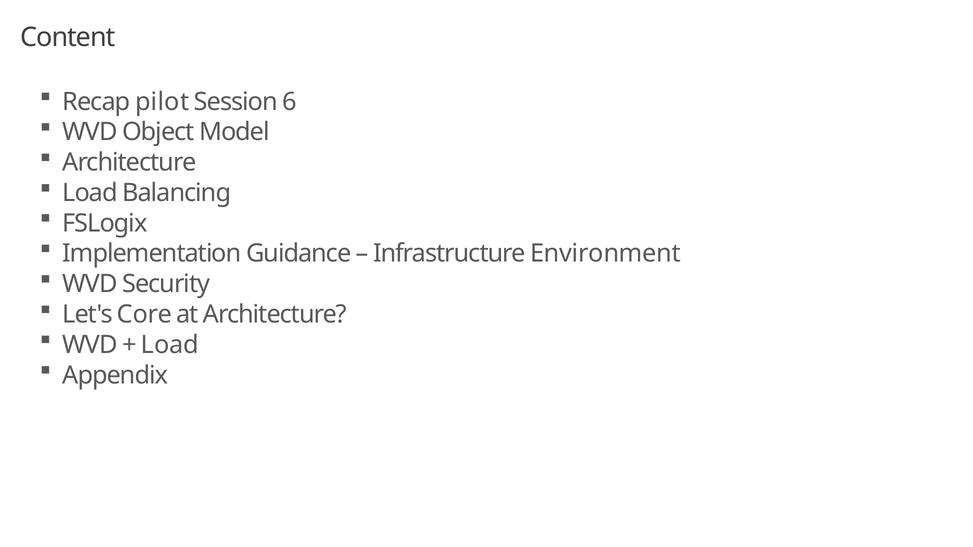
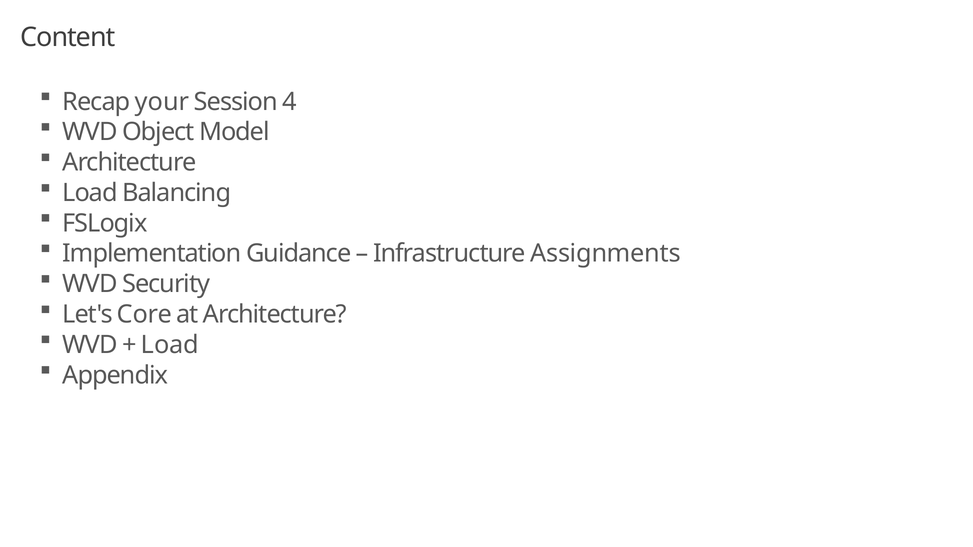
pilot: pilot -> your (162, 102)
6: 6 -> 4 (290, 102)
Environment: Environment -> Assignments (606, 254)
